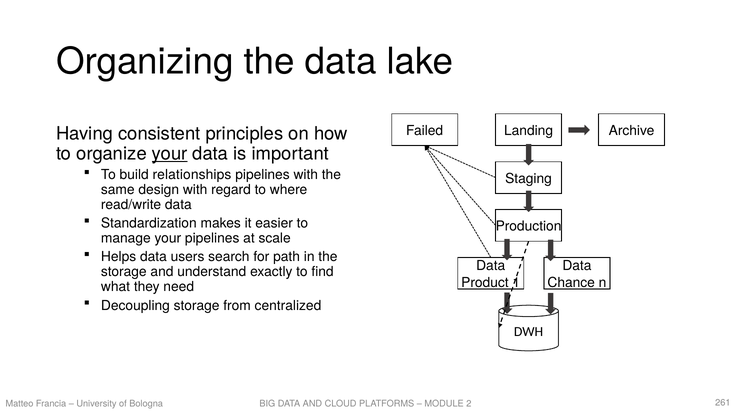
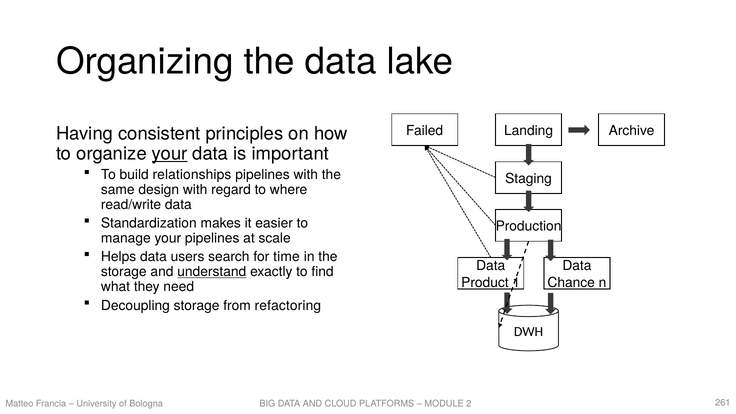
path: path -> time (286, 257)
understand underline: none -> present (212, 272)
centralized: centralized -> refactoring (288, 305)
